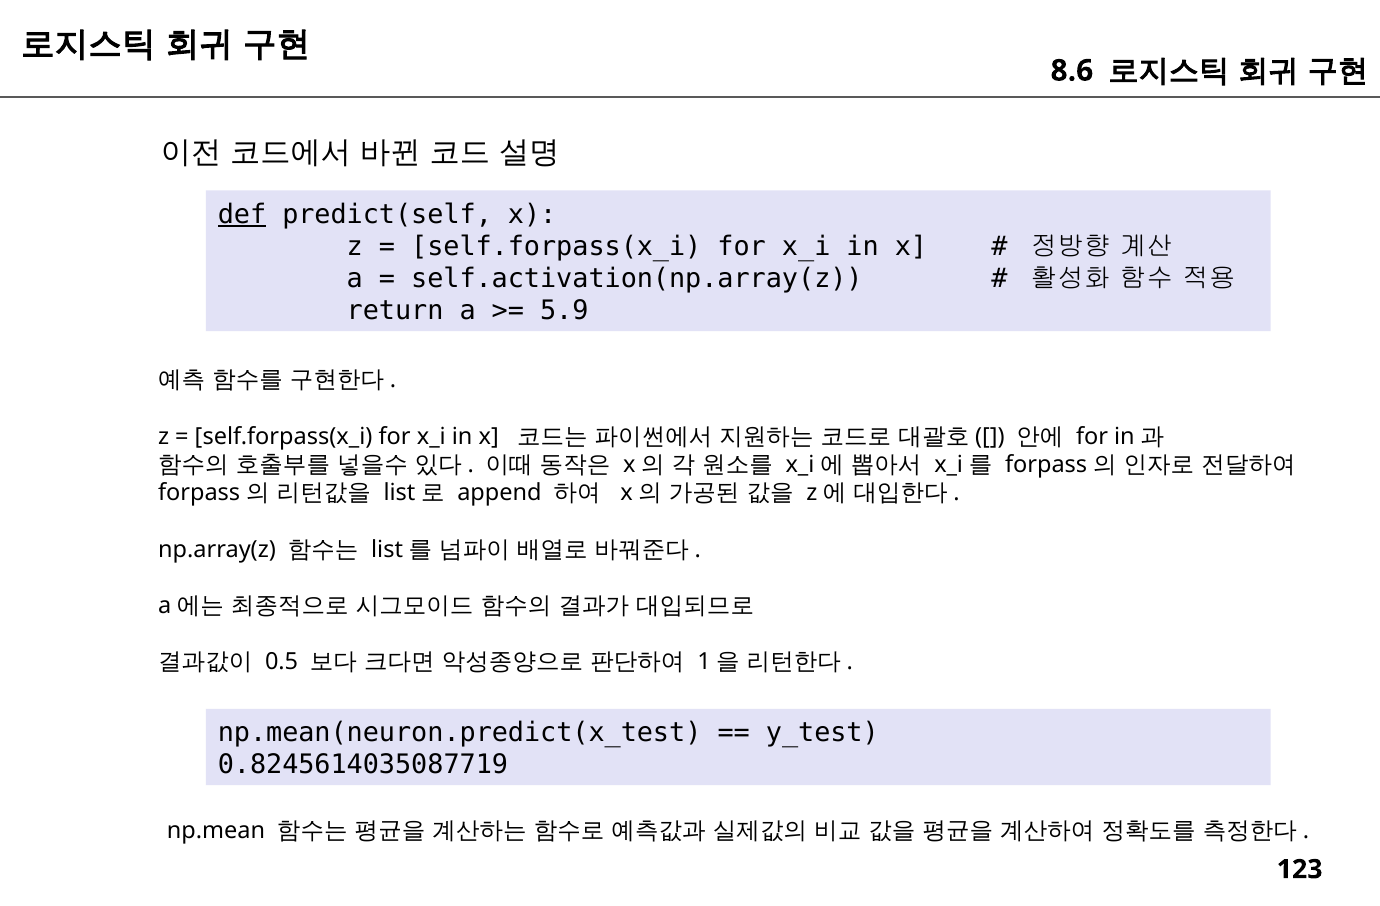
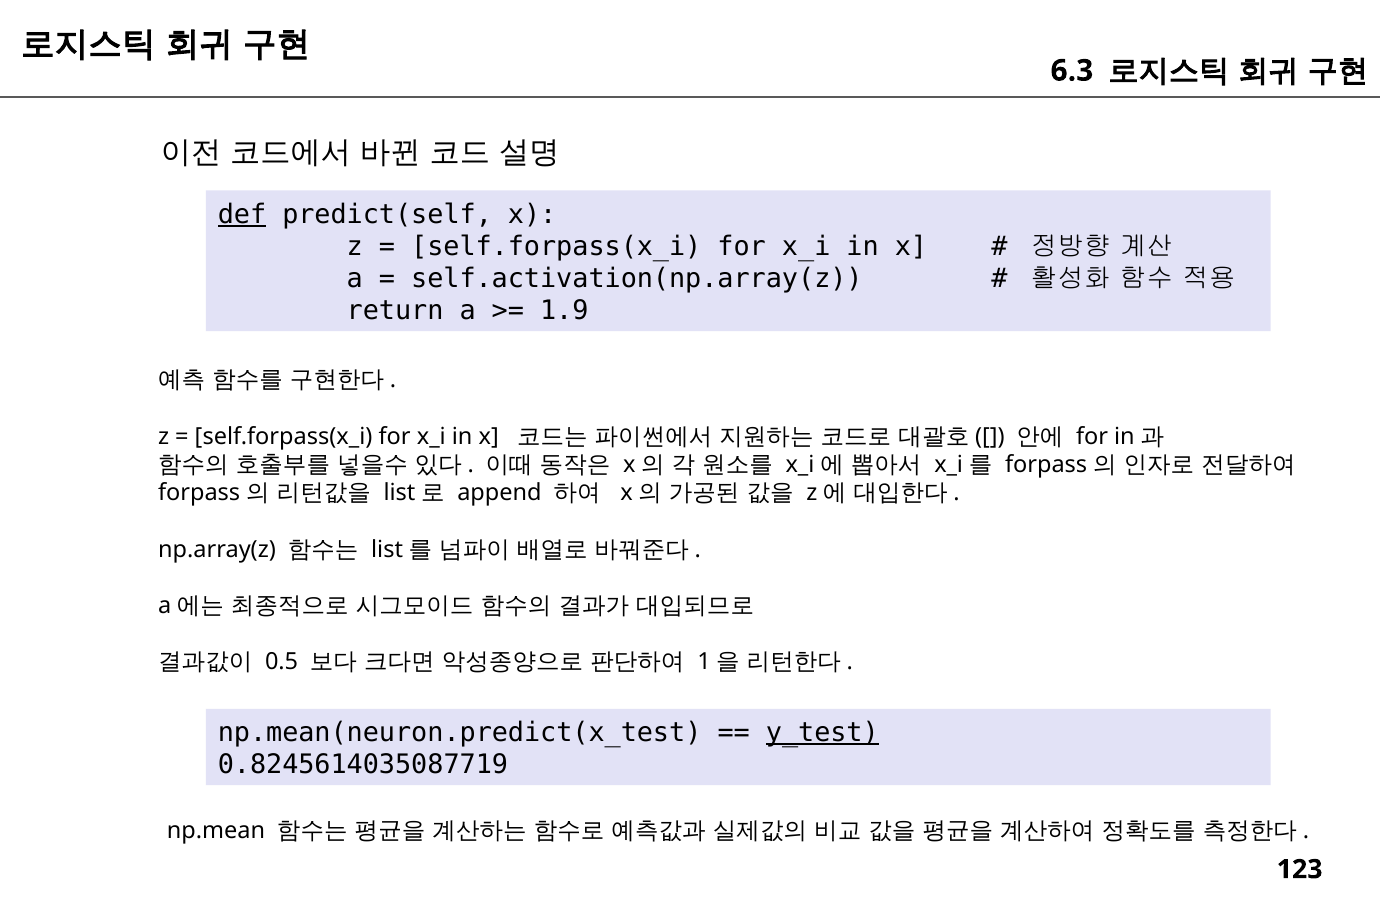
8.6: 8.6 -> 6.3 (1072, 71)
5.9: 5.9 -> 1.9 (564, 311)
y_test underline: none -> present (822, 733)
